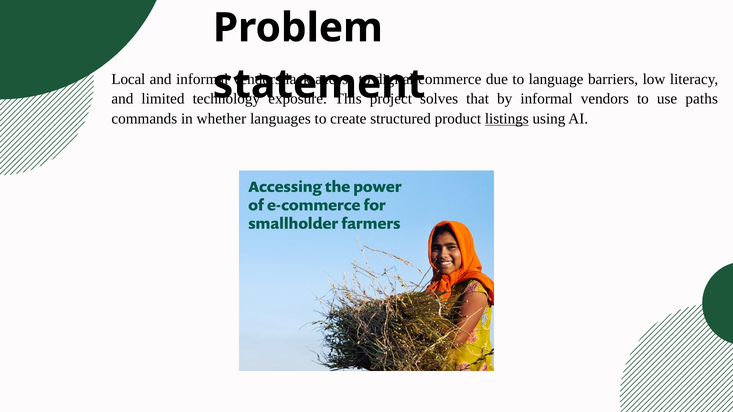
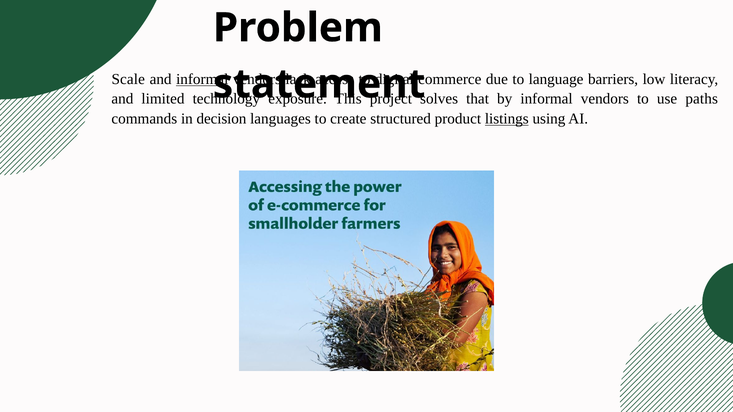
Local: Local -> Scale (128, 79)
informal underline: none -> present (202, 79)
whether: whether -> decision (222, 119)
